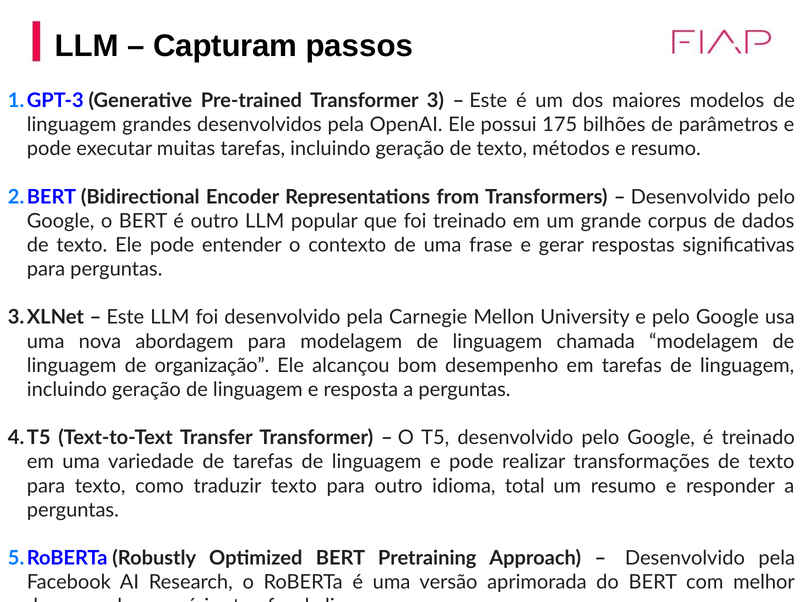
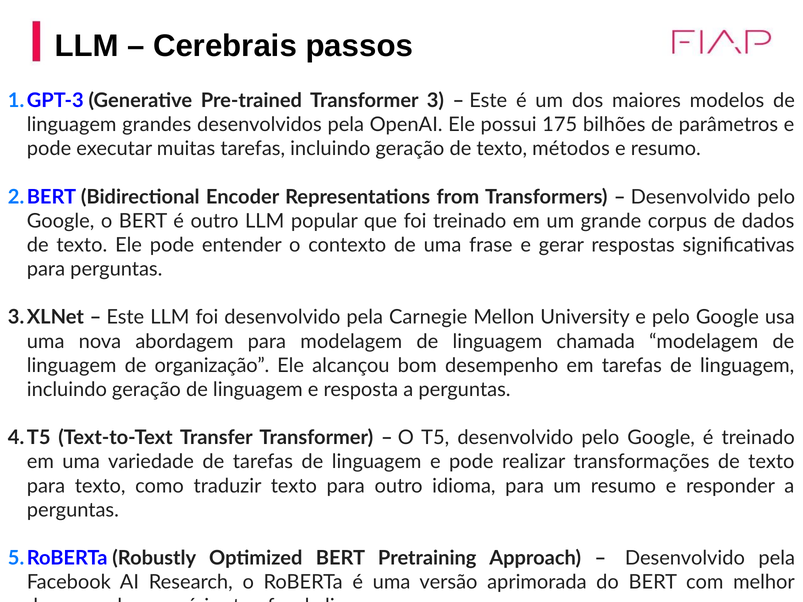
Capturam: Capturam -> Cerebrais (225, 46)
idioma total: total -> para (525, 486)
